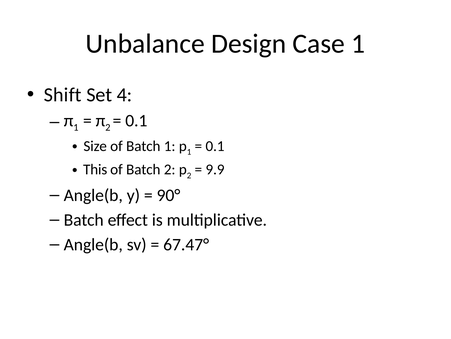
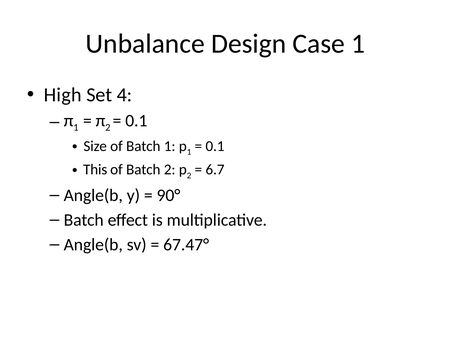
Shift: Shift -> High (63, 95)
9.9: 9.9 -> 6.7 (215, 169)
